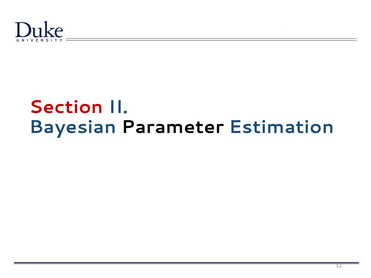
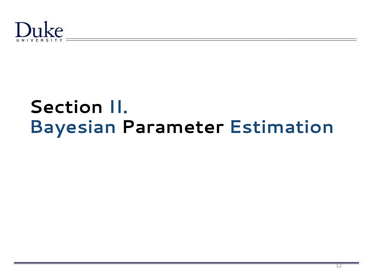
Section colour: red -> black (66, 107)
